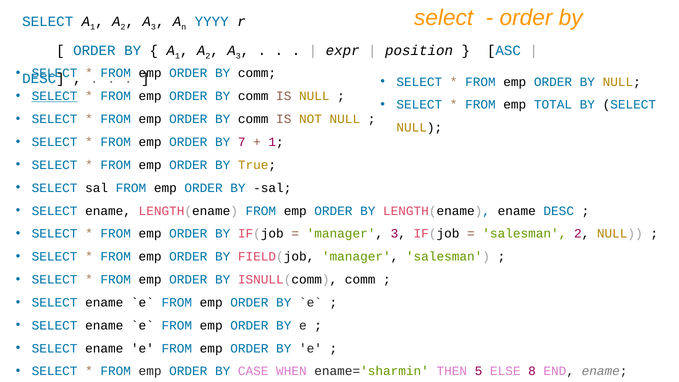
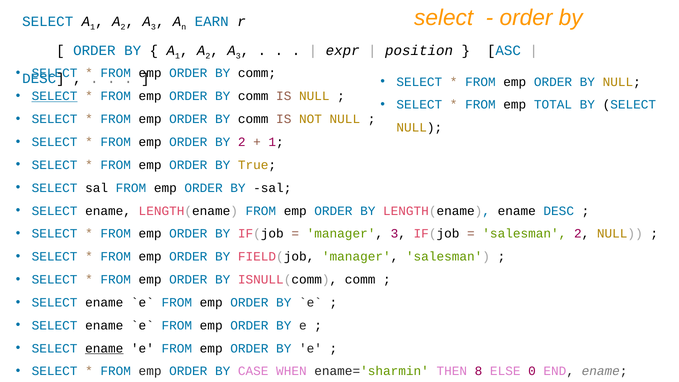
YYYY: YYYY -> EARN (212, 22)
BY 7: 7 -> 2 (242, 142)
ename underline: none -> present (104, 348)
5: 5 -> 8 (479, 371)
8: 8 -> 0 (532, 371)
